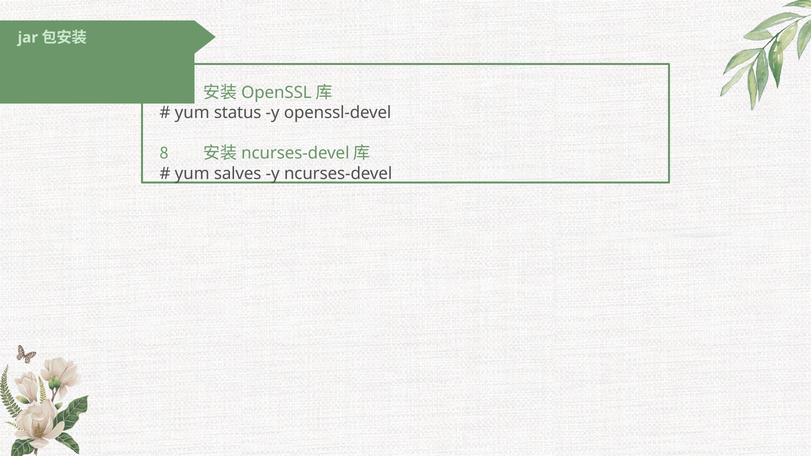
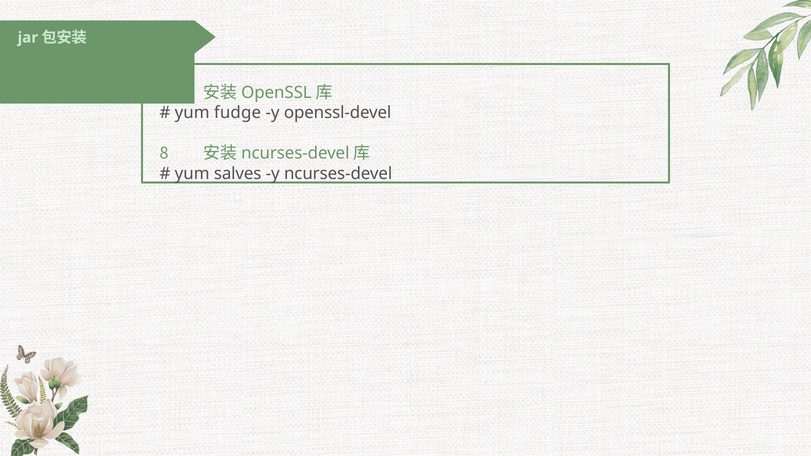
status: status -> fudge (238, 113)
